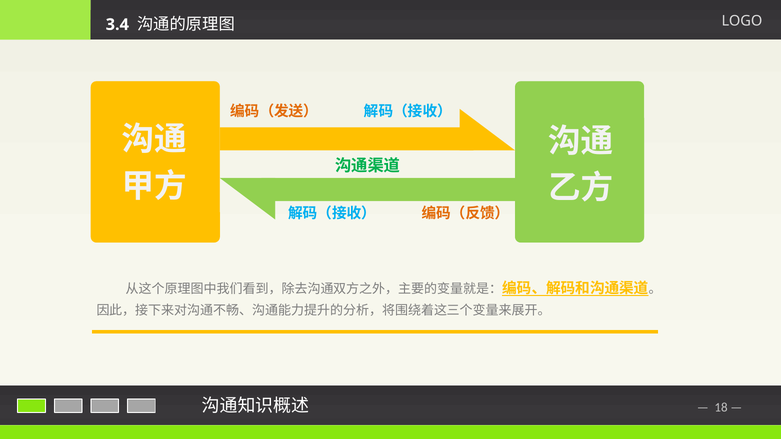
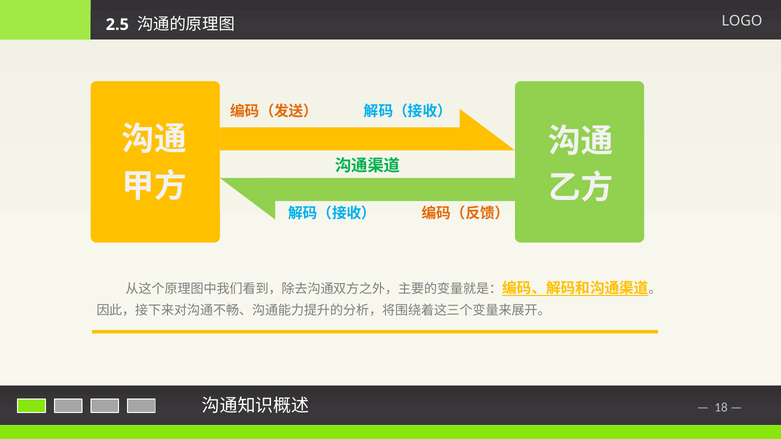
3.4: 3.4 -> 2.5 (117, 25)
